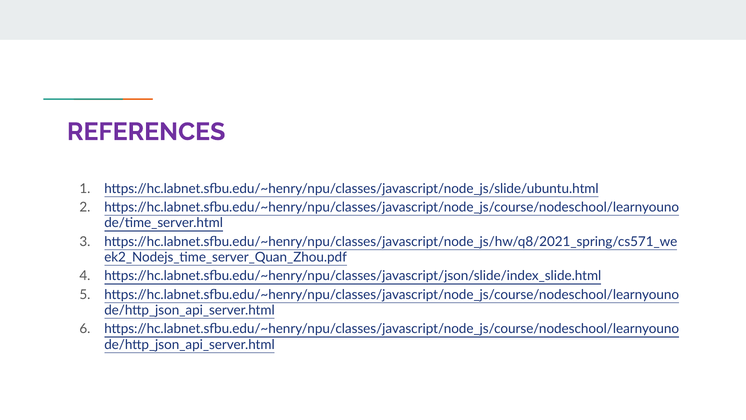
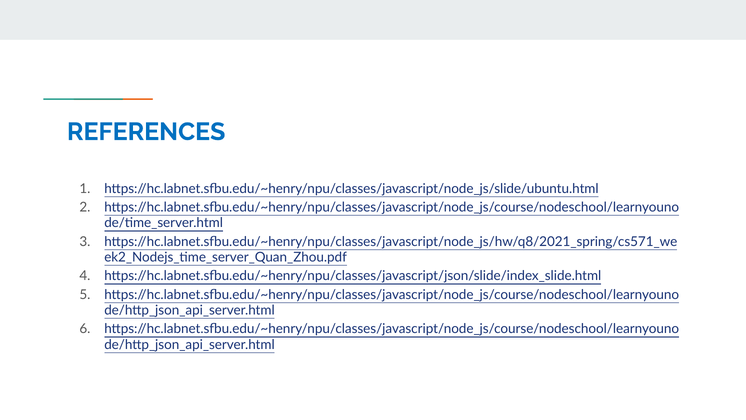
REFERENCES colour: purple -> blue (146, 132)
